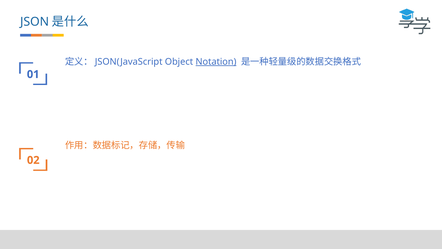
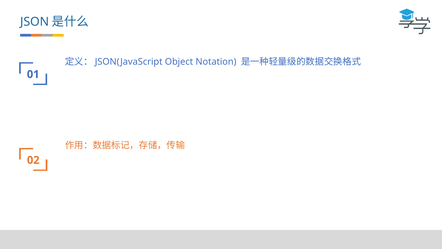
Notation underline: present -> none (216, 62)
